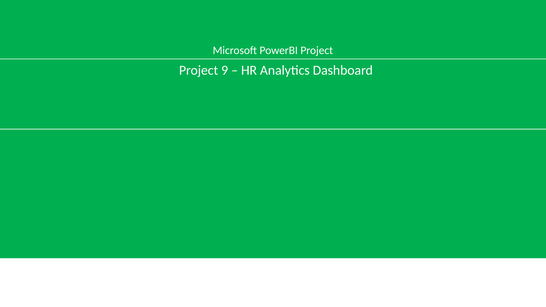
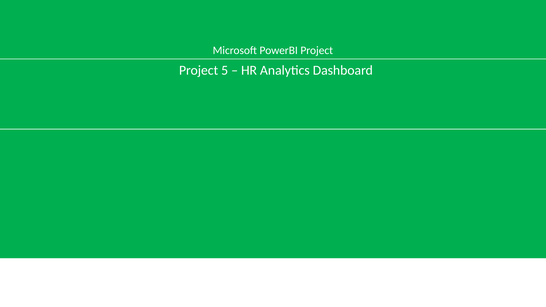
9: 9 -> 5 (225, 70)
